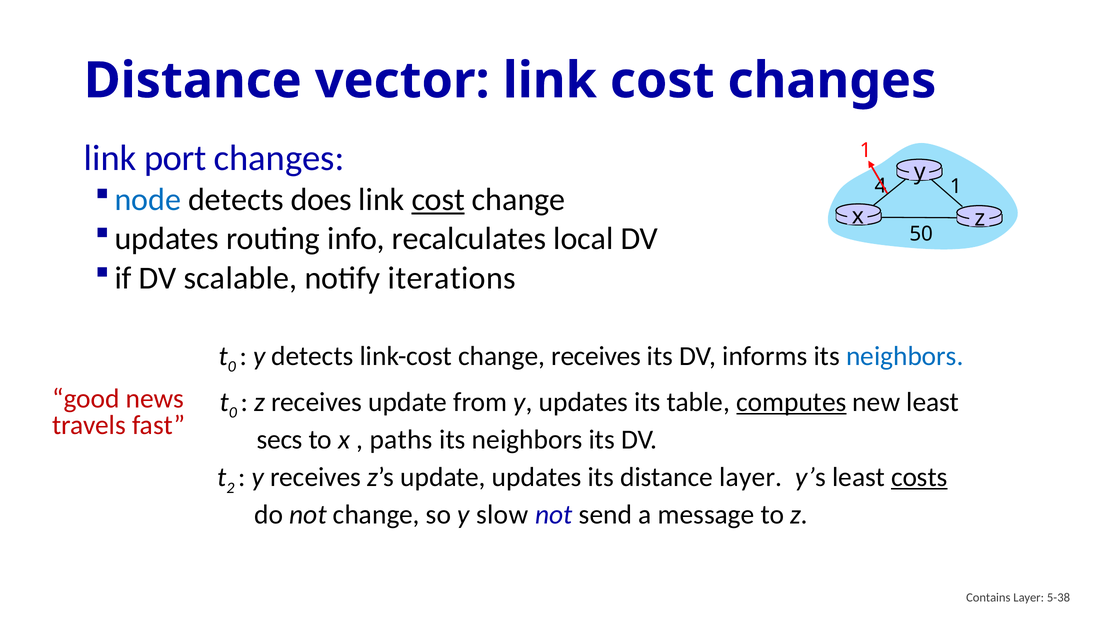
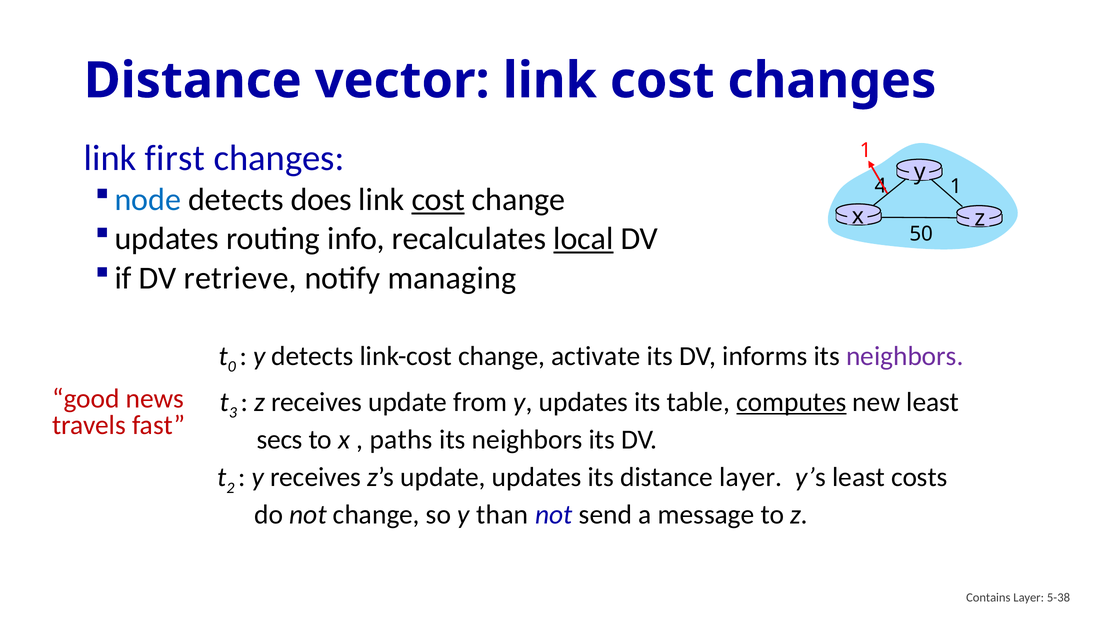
port: port -> first (175, 158)
local underline: none -> present (583, 239)
scalable: scalable -> retrieve (240, 278)
iterations: iterations -> managing (452, 278)
change receives: receives -> activate (596, 356)
neighbors colour: blue -> purple (905, 356)
0: 0 -> 3 (233, 413)
costs underline: present -> none (919, 477)
slow: slow -> than (502, 515)
